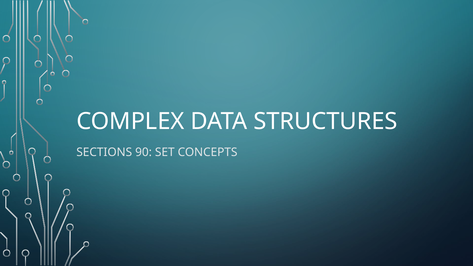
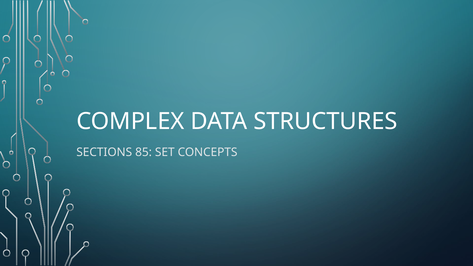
90: 90 -> 85 (144, 152)
